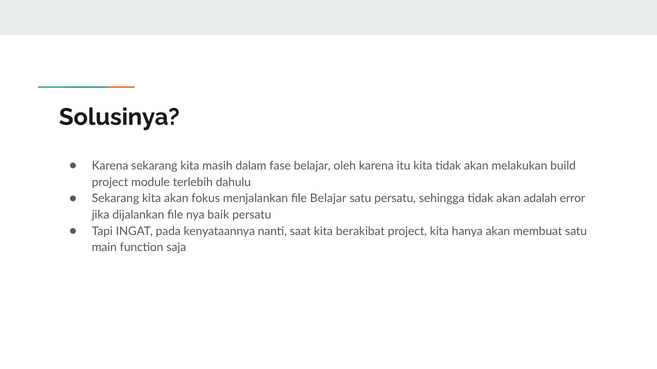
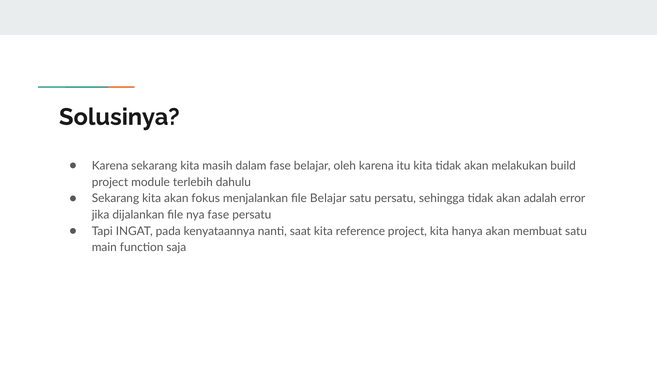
nya baik: baik -> fase (218, 215)
berakibat: berakibat -> reference (360, 232)
